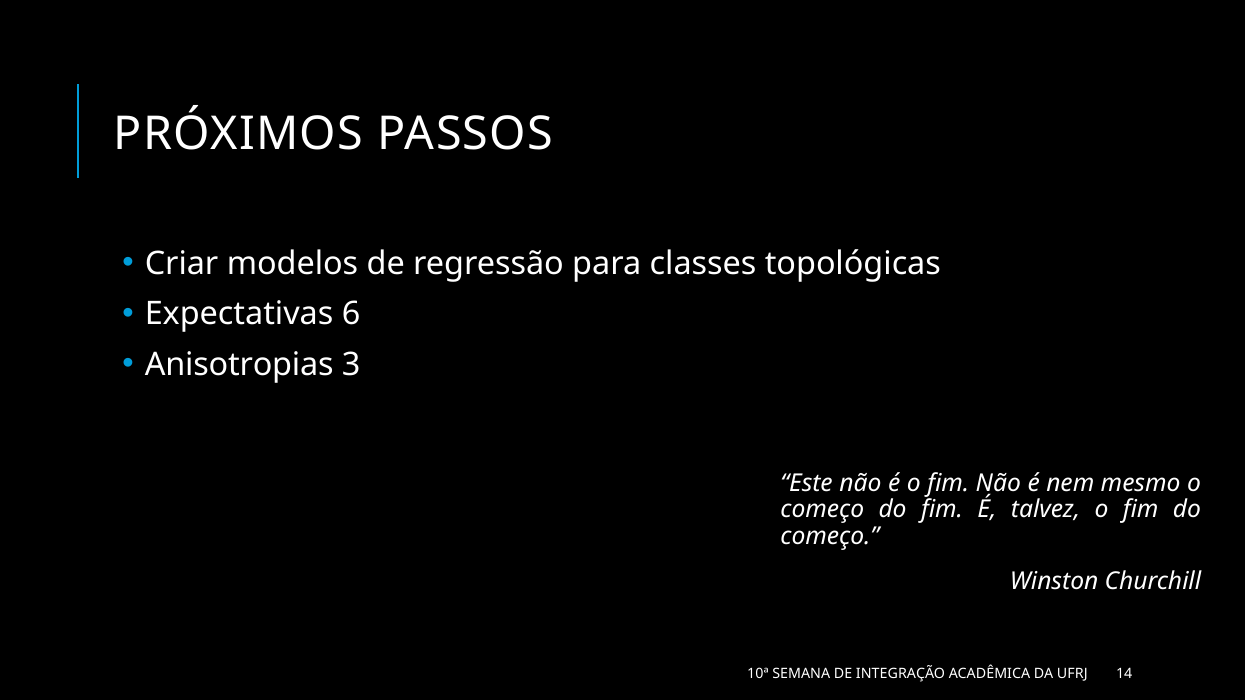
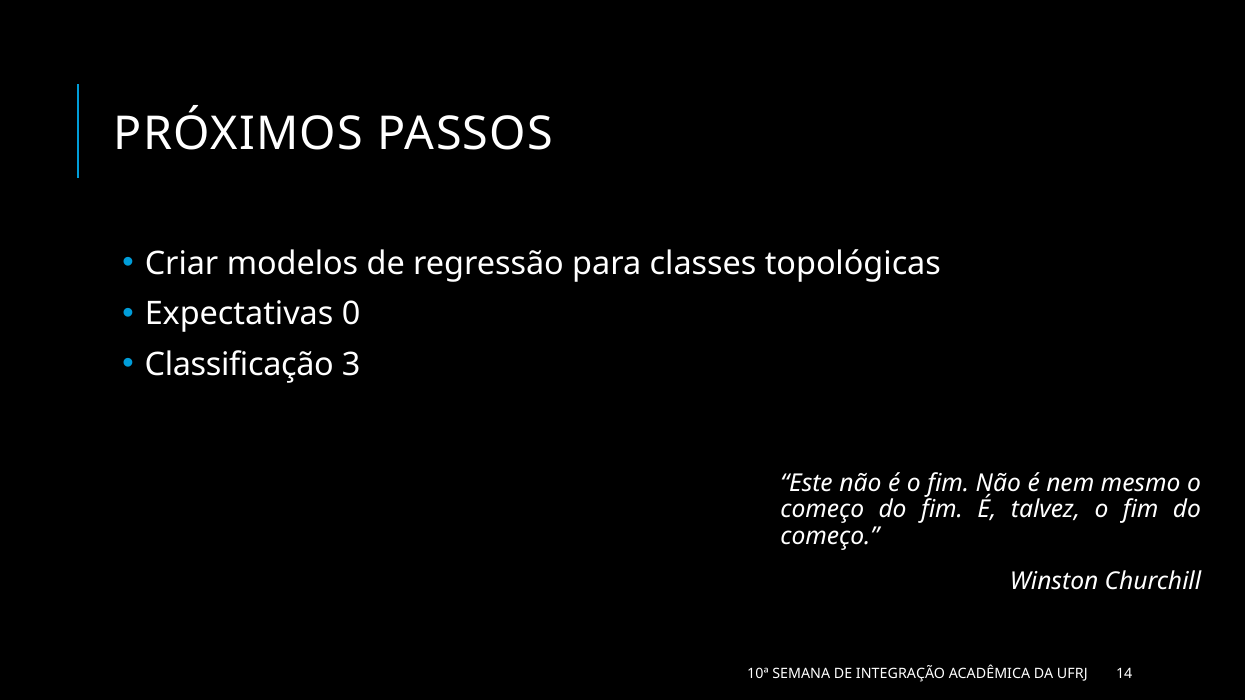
6: 6 -> 0 (351, 314)
Anisotropias: Anisotropias -> Classificação (239, 365)
